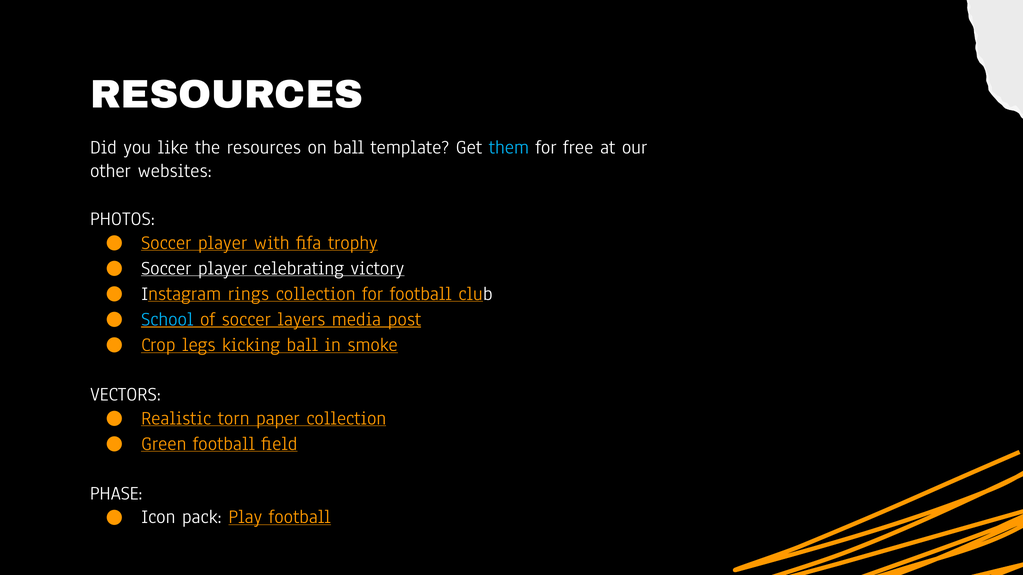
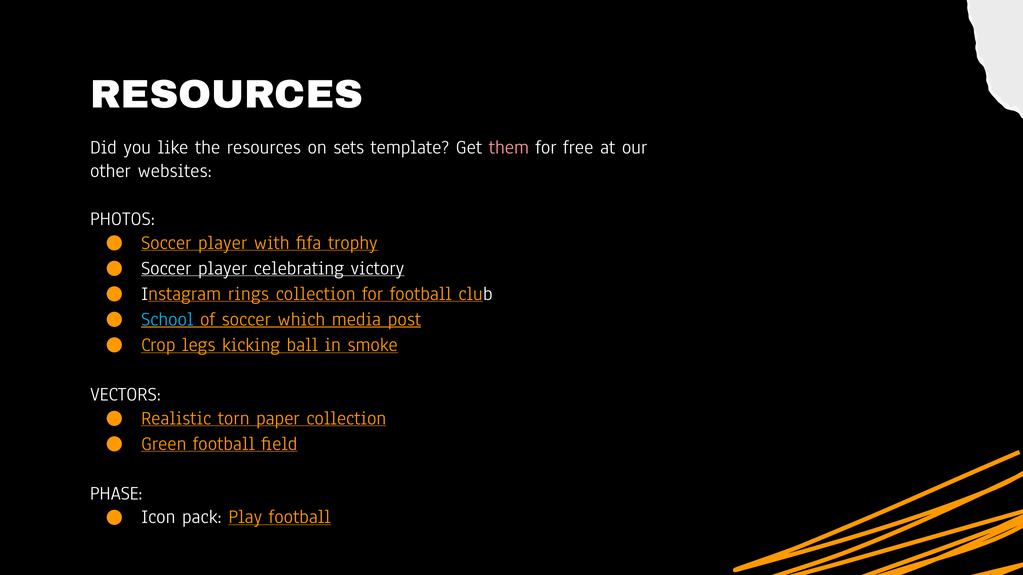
on ball: ball -> sets (349, 147)
them colour: light blue -> pink (509, 147)
layers: layers -> which (301, 319)
